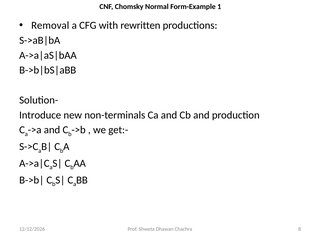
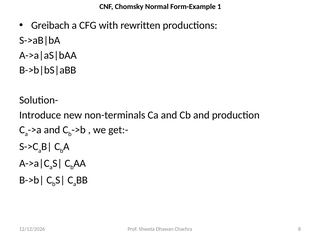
Removal: Removal -> Greibach (50, 25)
